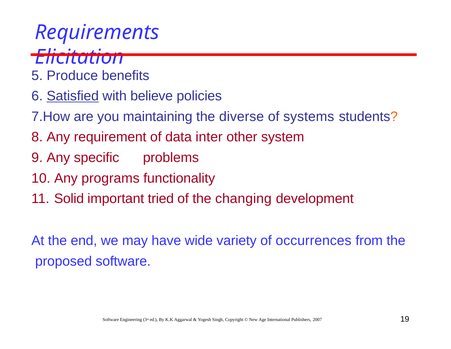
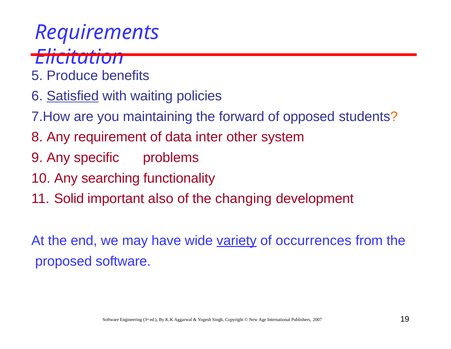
believe: believe -> waiting (152, 96)
diverse: diverse -> forward (242, 116)
systems: systems -> opposed (309, 116)
programs: programs -> searching (111, 178)
tried: tried -> also (161, 198)
variety underline: none -> present (237, 240)
